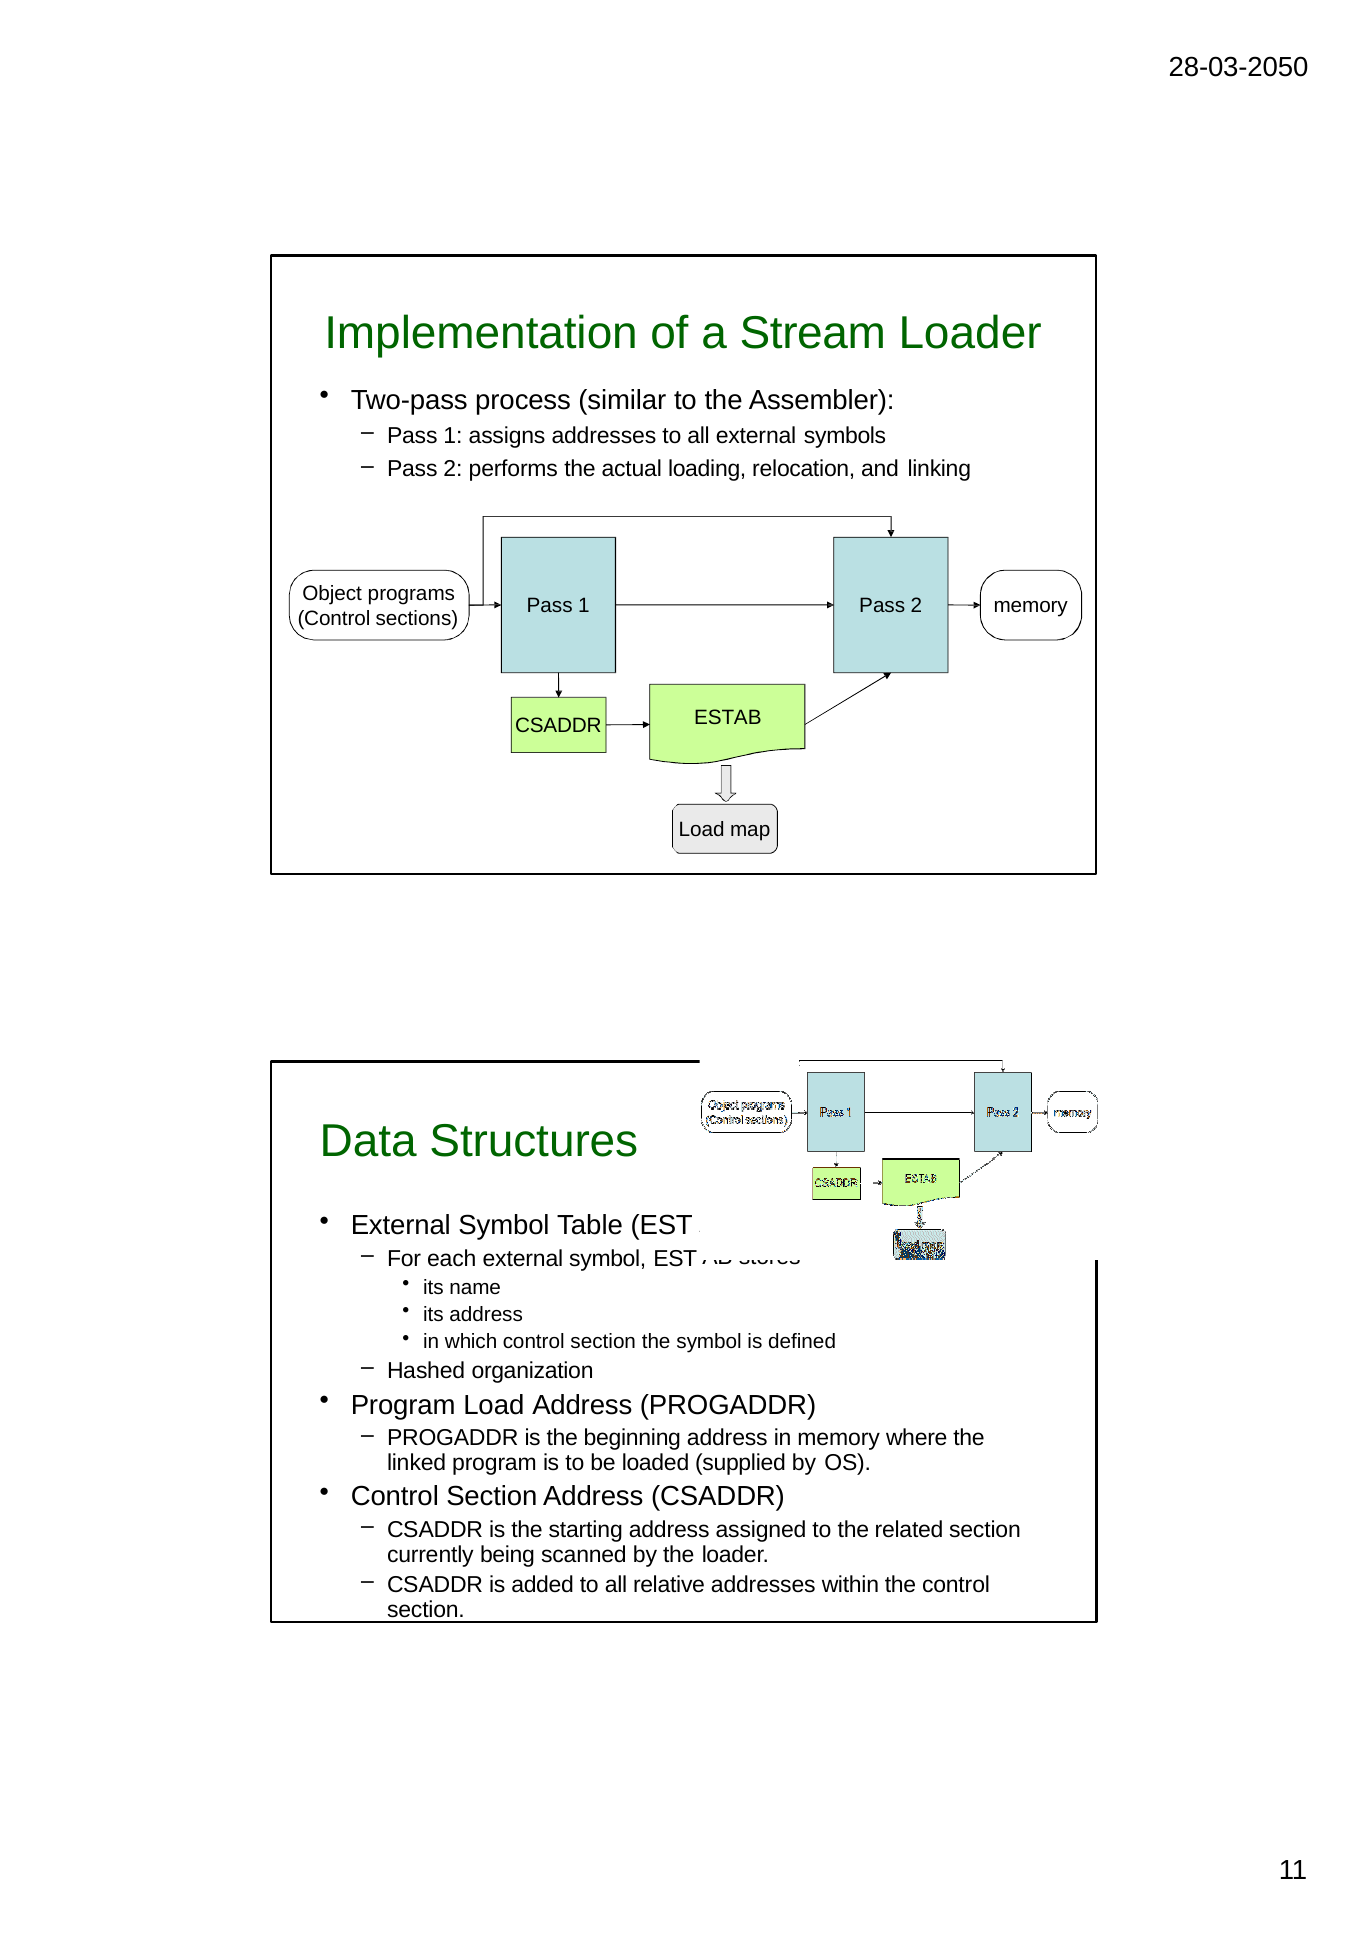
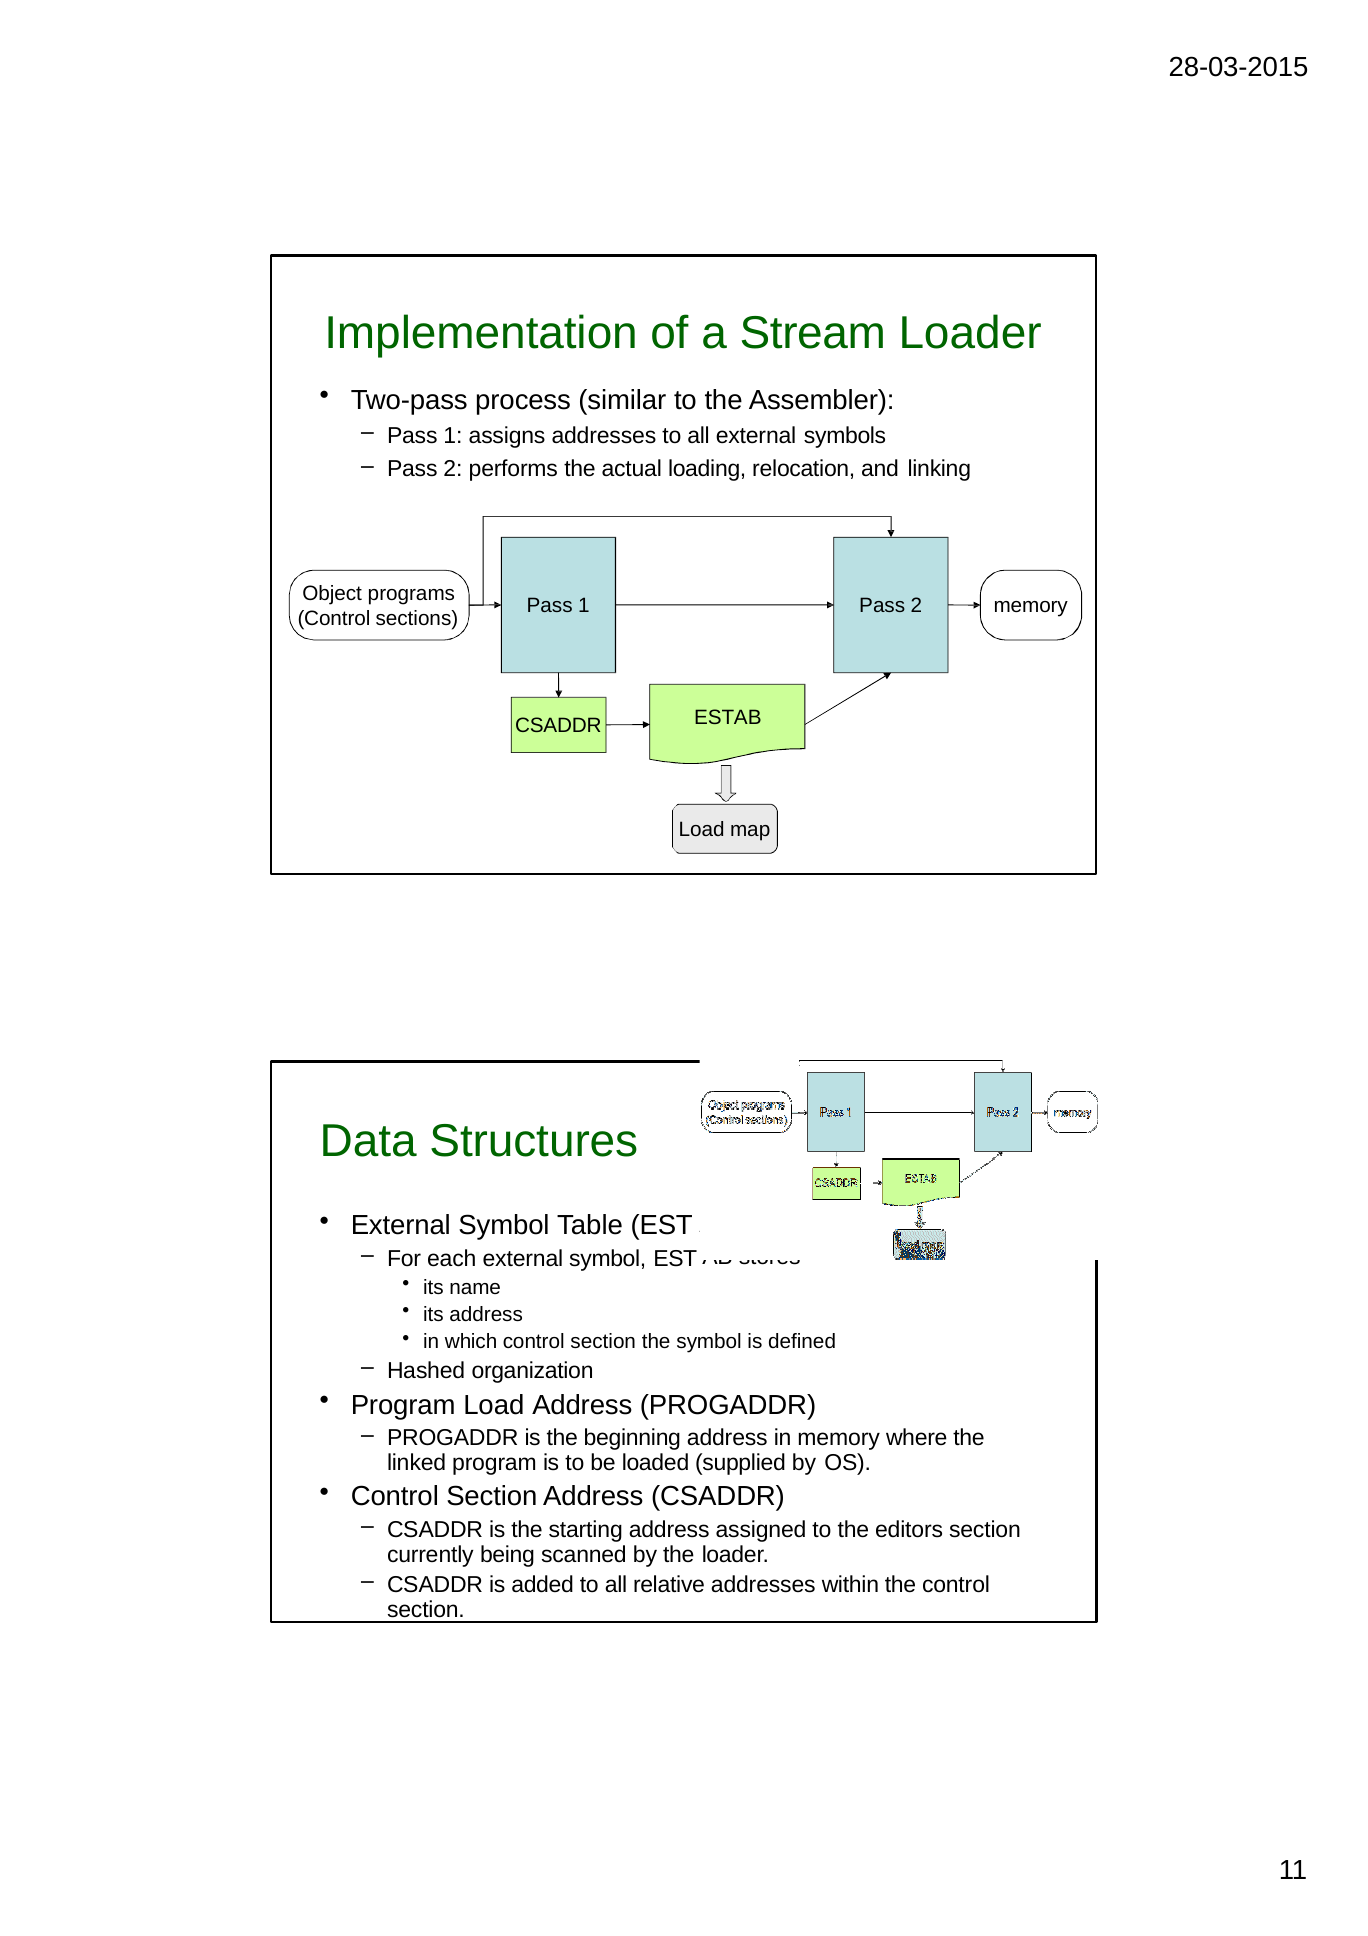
28-03-2050: 28-03-2050 -> 28-03-2015 (1239, 67)
related: related -> editors (909, 1530)
